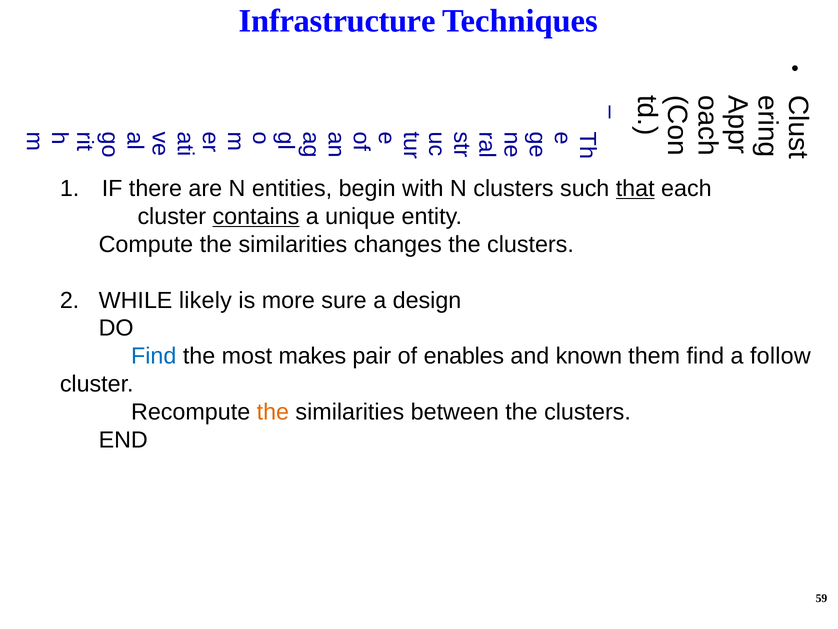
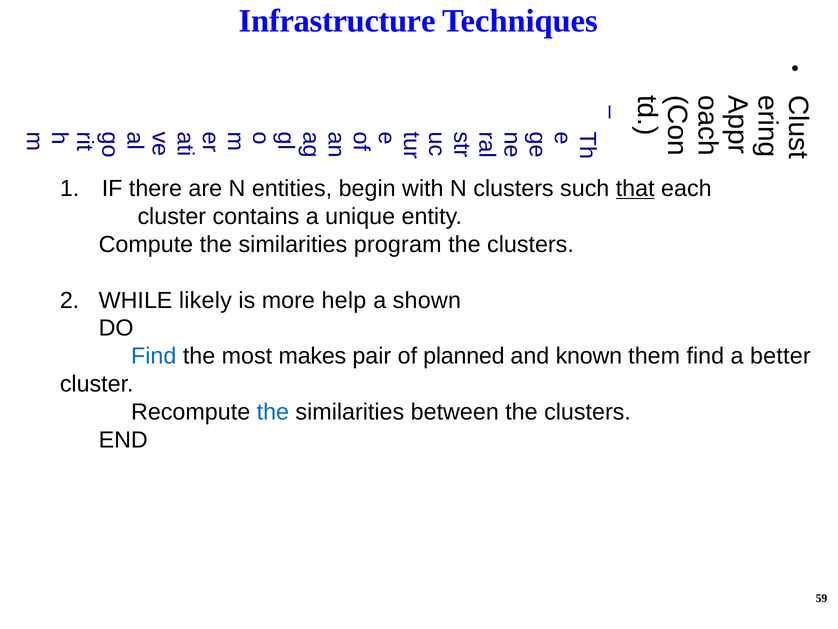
contains underline: present -> none (256, 216)
changes: changes -> program (398, 244)
sure: sure -> help (344, 300)
design: design -> shown (427, 300)
enables: enables -> planned (464, 356)
follow: follow -> better (780, 356)
the colour: orange -> blue (273, 412)
